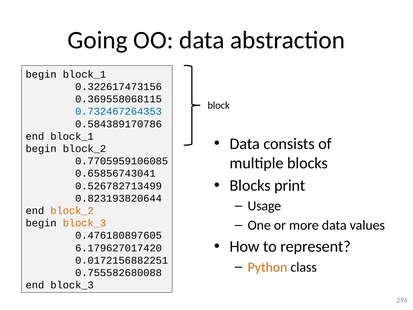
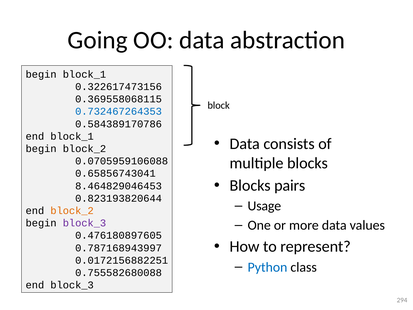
0.7705959106085: 0.7705959106085 -> 0.0705959106088 (122, 161)
print: print -> pairs (290, 185)
0.526782713499: 0.526782713499 -> 8.464829046453 (119, 186)
block_3 colour: orange -> purple (84, 223)
6.179627017420: 6.179627017420 -> 0.787168943997 (119, 248)
Python colour: orange -> blue (268, 267)
